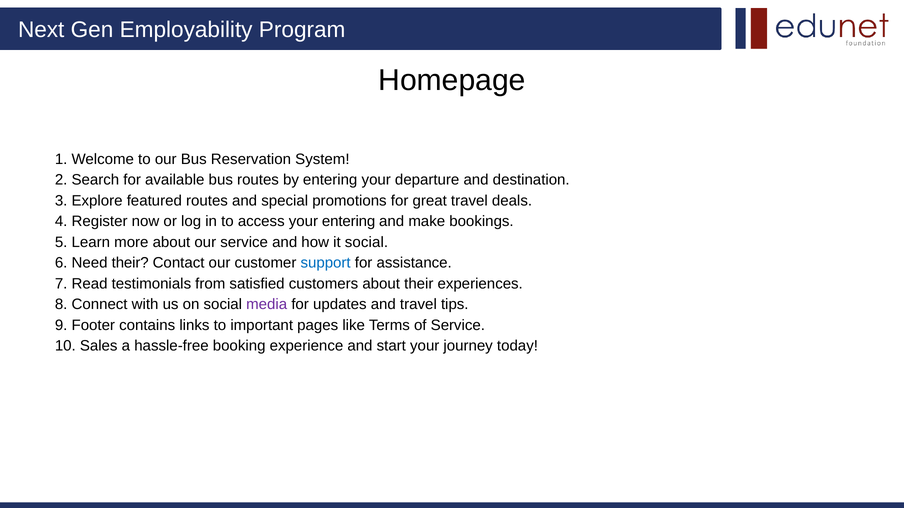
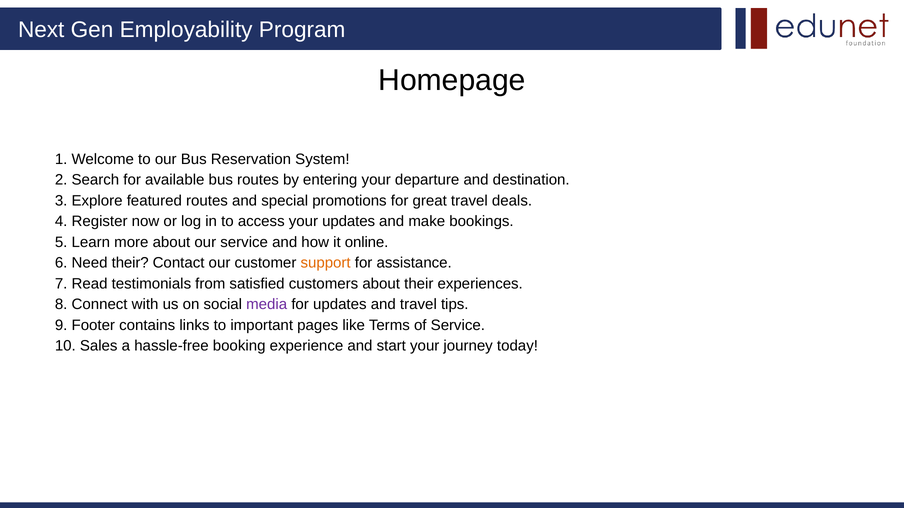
your entering: entering -> updates (349, 222)
it social: social -> online (367, 242)
support colour: blue -> orange (326, 263)
